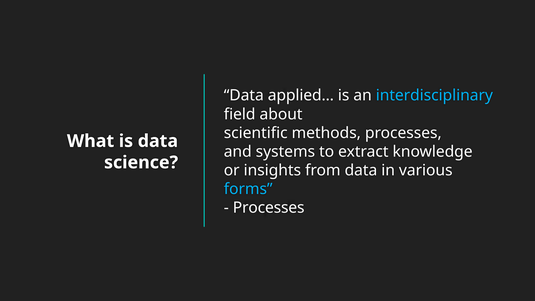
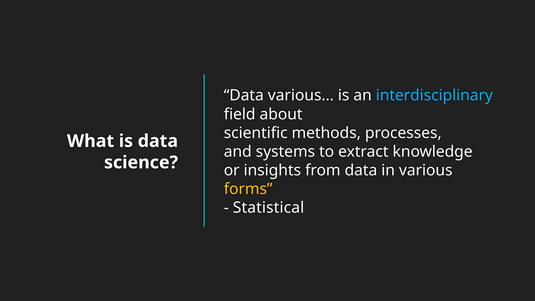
applied…: applied… -> various… (301, 95)
forms colour: light blue -> yellow (248, 189)
Processes: Processes -> Statistical (269, 208)
